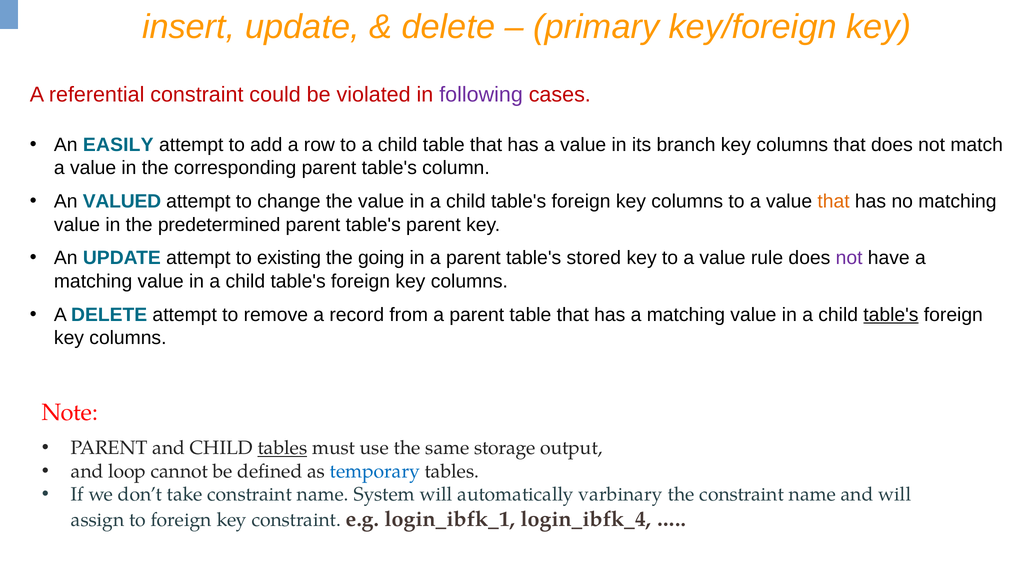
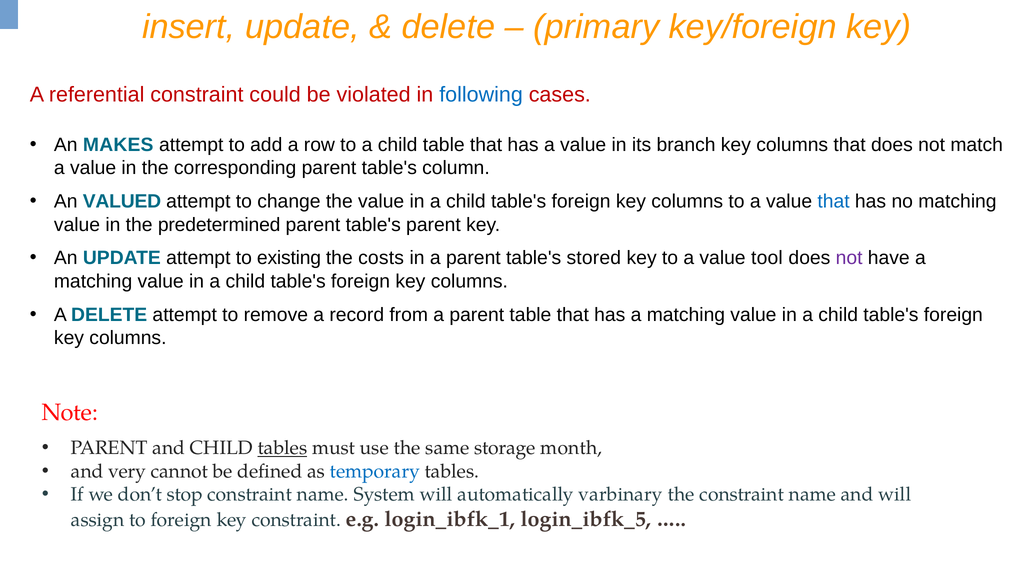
following colour: purple -> blue (481, 95)
EASILY: EASILY -> MAKES (118, 145)
that colour: orange -> blue (834, 202)
going: going -> costs (381, 258)
rule: rule -> tool (767, 258)
table's underline: present -> none (891, 315)
output: output -> month (571, 448)
loop: loop -> very (127, 472)
take: take -> stop (185, 495)
login_ibfk_4: login_ibfk_4 -> login_ibfk_5 (586, 519)
